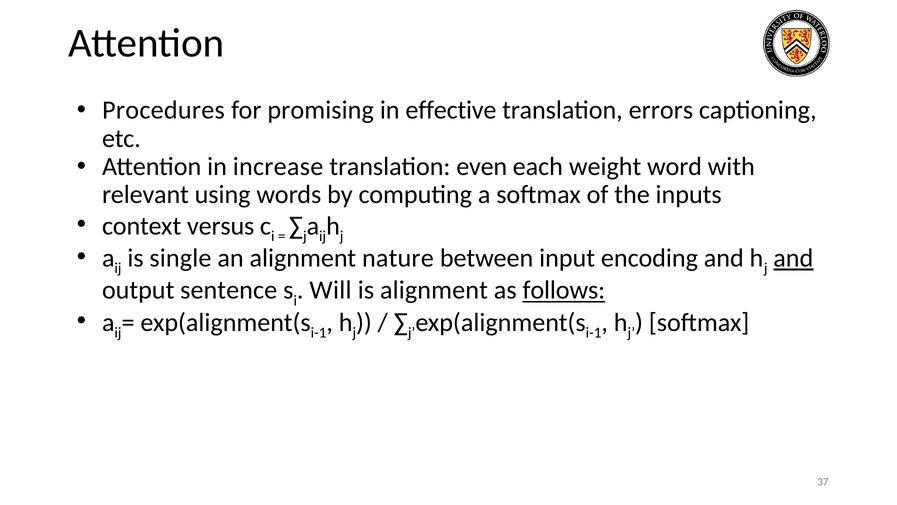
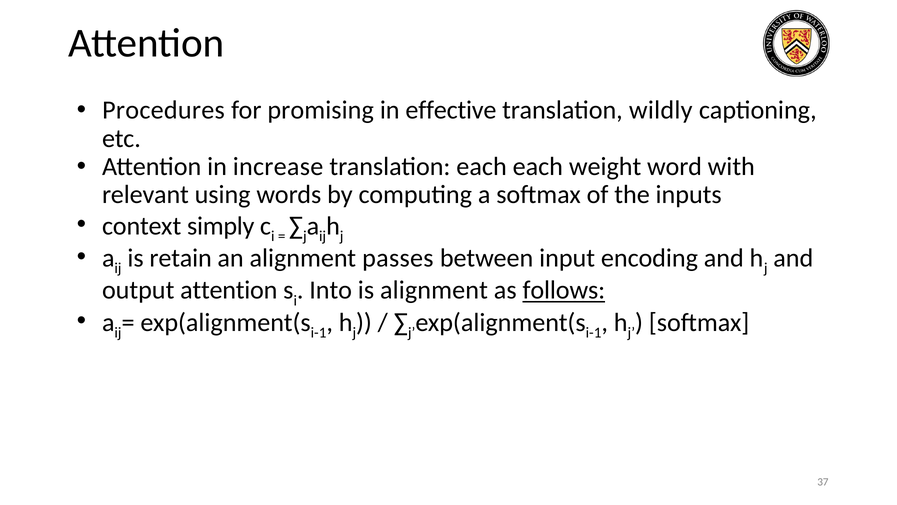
errors: errors -> wildly (661, 110)
translation even: even -> each (482, 166)
versus: versus -> simply (221, 226)
single: single -> retain (181, 258)
nature: nature -> passes (398, 258)
and underline: present -> none (793, 258)
output sentence: sentence -> attention (229, 290)
Will: Will -> Into (331, 290)
